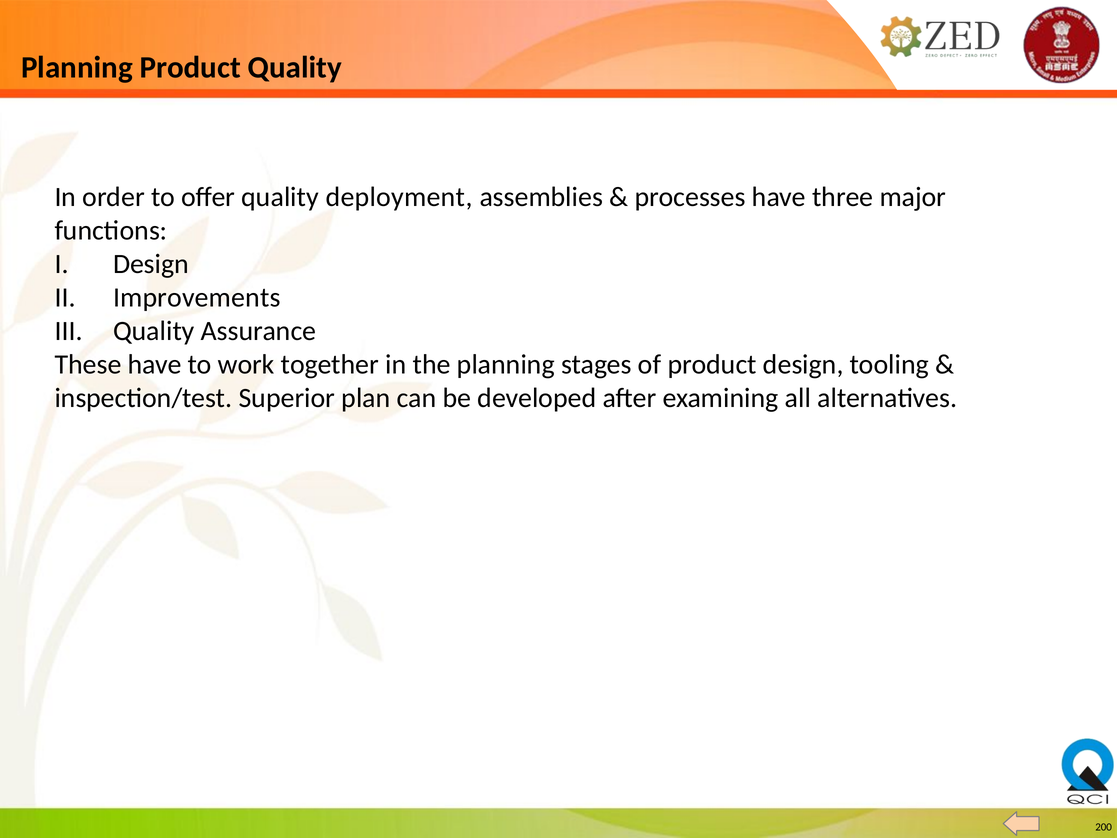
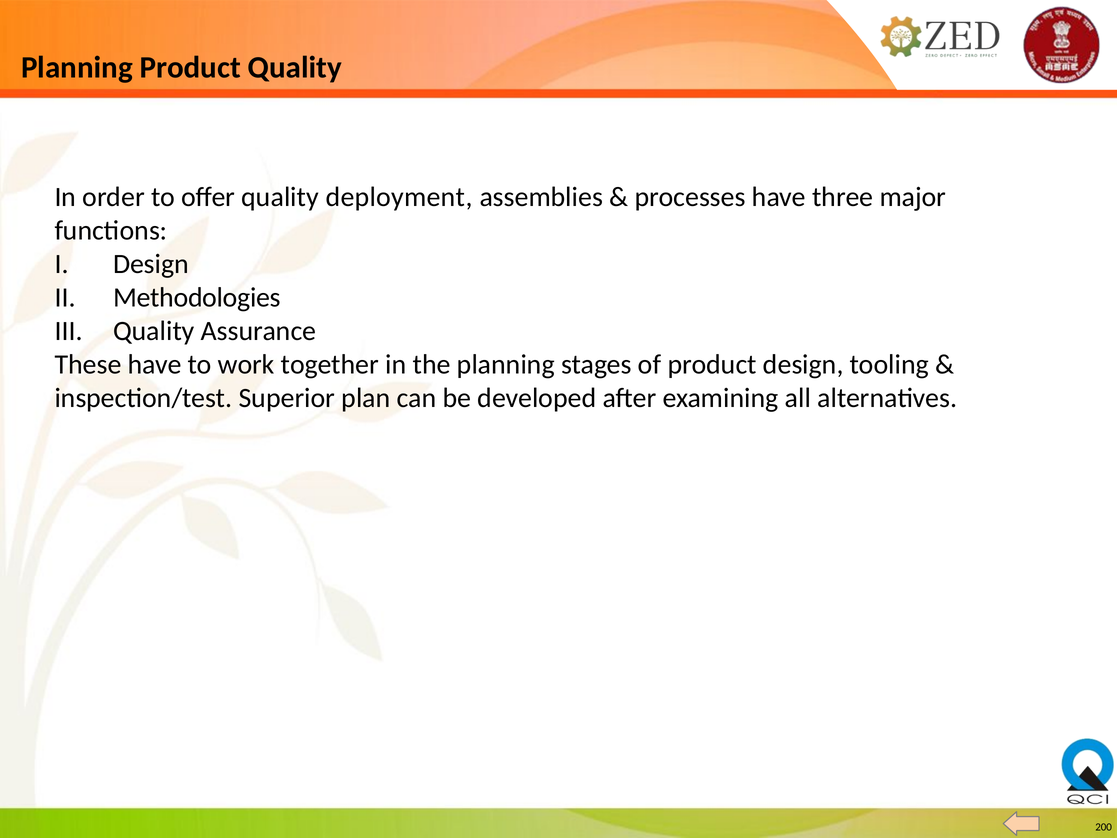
Improvements: Improvements -> Methodologies (197, 297)
